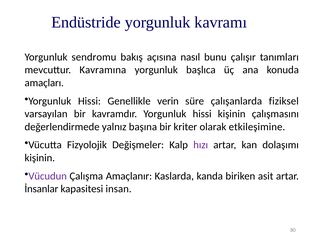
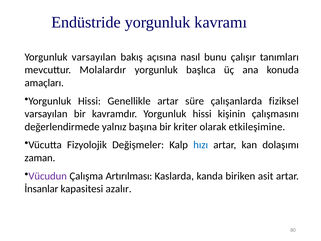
Yorgunluk sendromu: sendromu -> varsayılan (94, 57)
Kavramına: Kavramına -> Molalardır (103, 70)
Genellikle verin: verin -> artar (168, 101)
hızı colour: purple -> blue (201, 145)
kişinin: kişinin -> zaman (40, 158)
Amaçlanır: Amaçlanır -> Artırılması (129, 176)
insan: insan -> azalır (119, 189)
